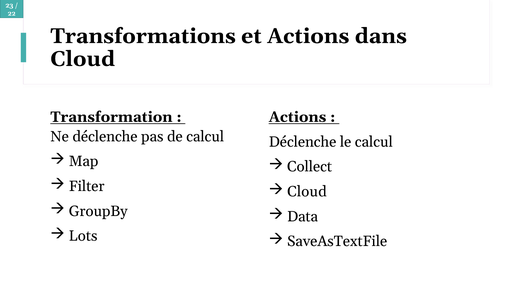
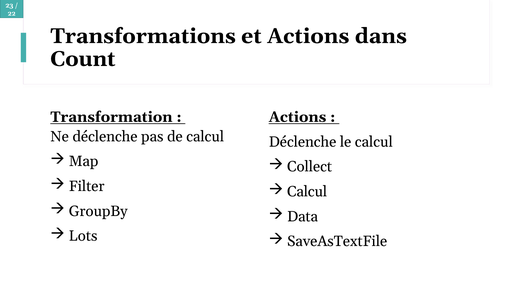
Cloud: Cloud -> Count (83, 59)
Cloud: Cloud -> Calcul (307, 192)
